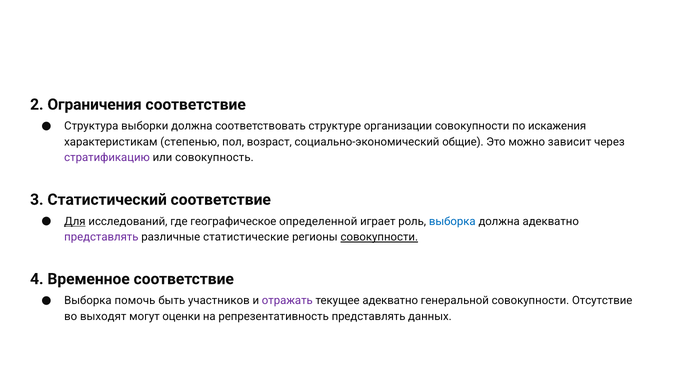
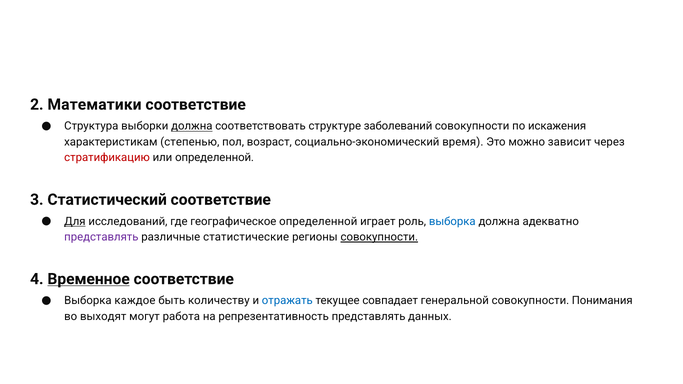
Ограничения: Ограничения -> Математики (94, 105)
должна underline: none -> present (192, 126)
организации: организации -> заболеваний (398, 126)
общие: общие -> время (463, 142)
стратификацию colour: purple -> red (107, 158)
или совокупность: совокупность -> определенной (215, 158)
Временное underline: none -> present (89, 279)
помочь: помочь -> каждое (135, 301)
участников: участников -> количеству (219, 301)
отражать colour: purple -> blue (287, 301)
текущее адекватно: адекватно -> совпадает (390, 301)
Отсутствие: Отсутствие -> Понимания (602, 301)
оценки: оценки -> работа (181, 317)
